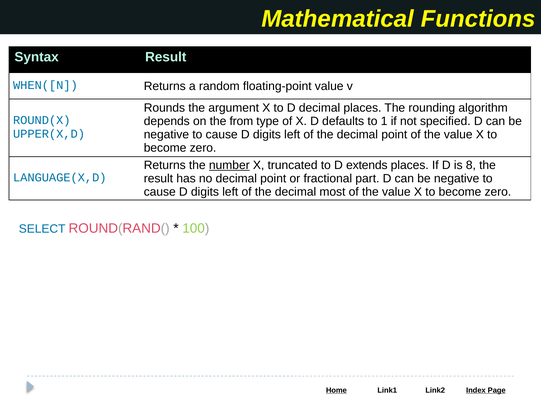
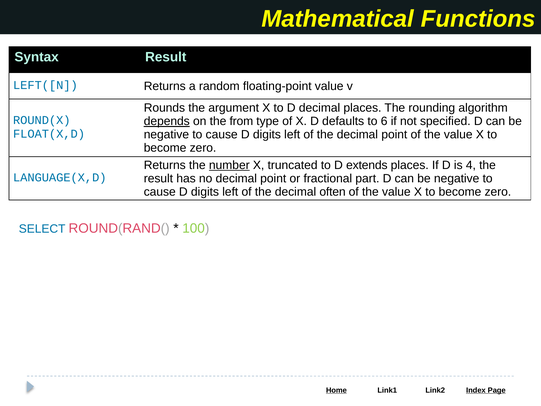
WHEN([N: WHEN([N -> LEFT([N (45, 85)
depends underline: none -> present (167, 121)
1: 1 -> 6 (384, 121)
UPPER(X,D: UPPER(X,D -> FLOAT(X,D (49, 134)
8: 8 -> 4 (471, 165)
most: most -> often (333, 192)
